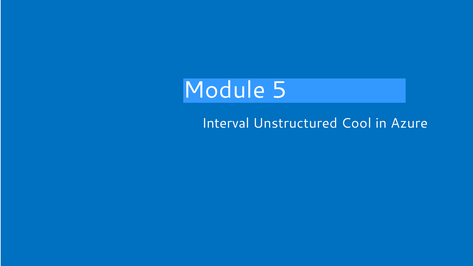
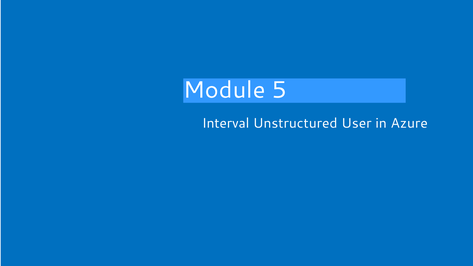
Cool: Cool -> User (356, 123)
